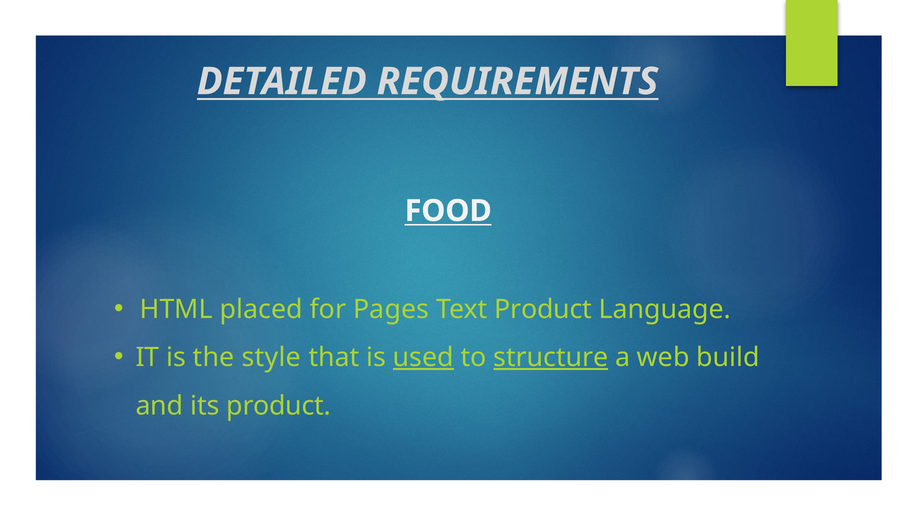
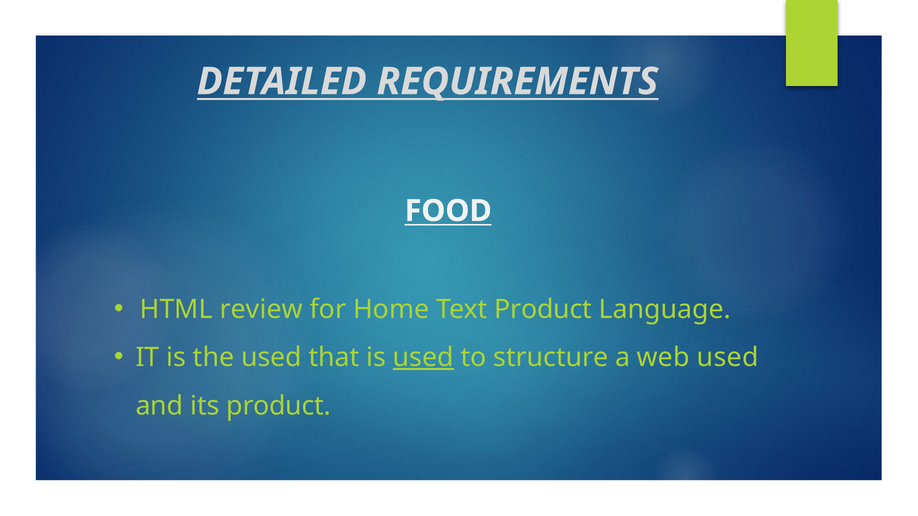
placed: placed -> review (261, 310)
Pages: Pages -> Home (391, 310)
the style: style -> used (271, 358)
structure underline: present -> none (551, 358)
web build: build -> used (728, 358)
